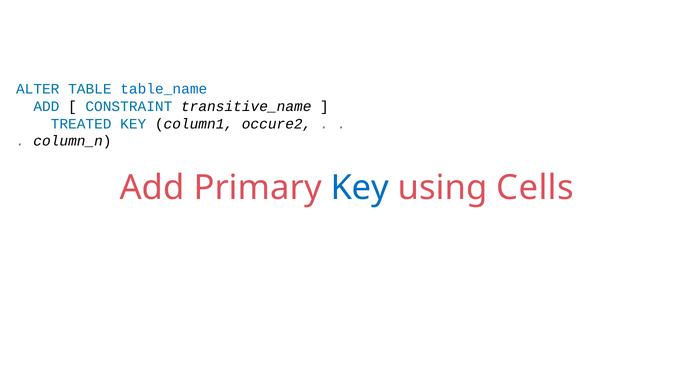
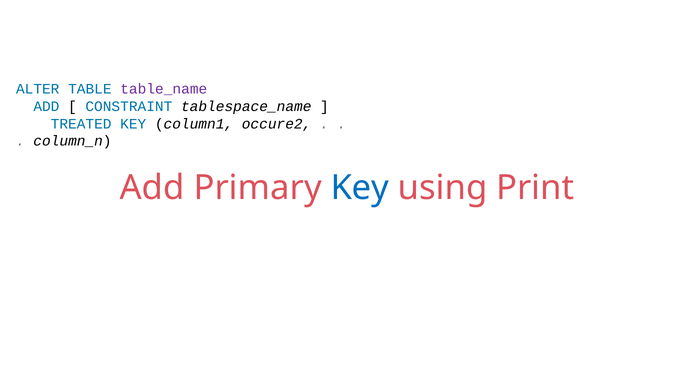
table_name colour: blue -> purple (164, 89)
transitive_name: transitive_name -> tablespace_name (246, 107)
Cells: Cells -> Print (535, 188)
